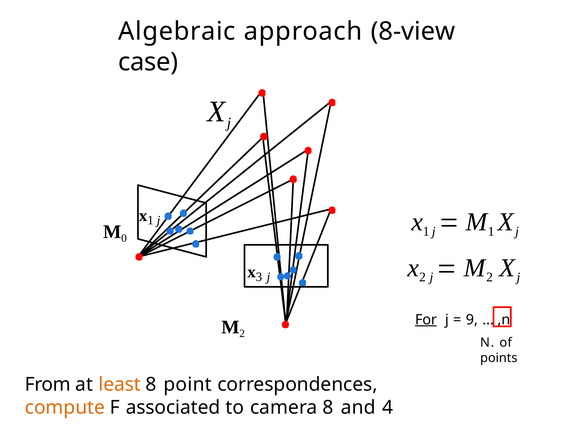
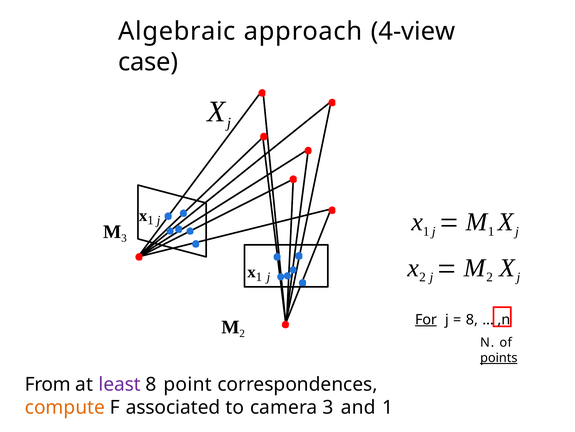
8-view: 8-view -> 4-view (413, 31)
0: 0 -> 3 (124, 238)
3: 3 -> 1 (259, 276)
9: 9 -> 8 (472, 319)
points underline: none -> present (499, 357)
least colour: orange -> purple (120, 384)
camera 8: 8 -> 3 (328, 407)
and 4: 4 -> 1 (388, 407)
